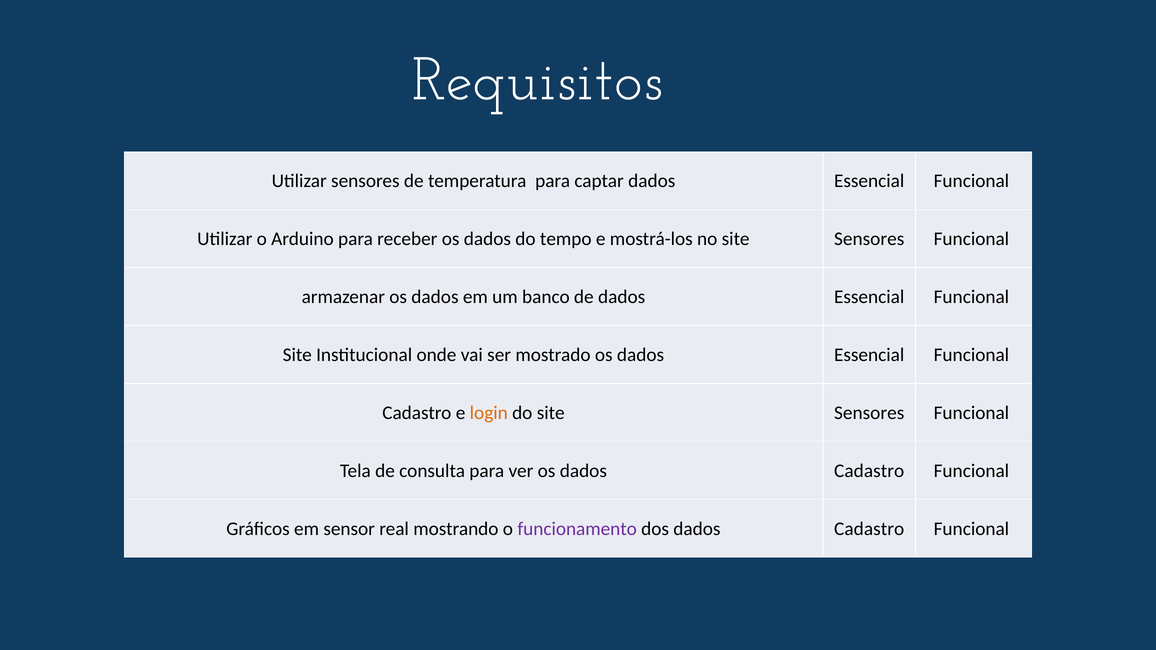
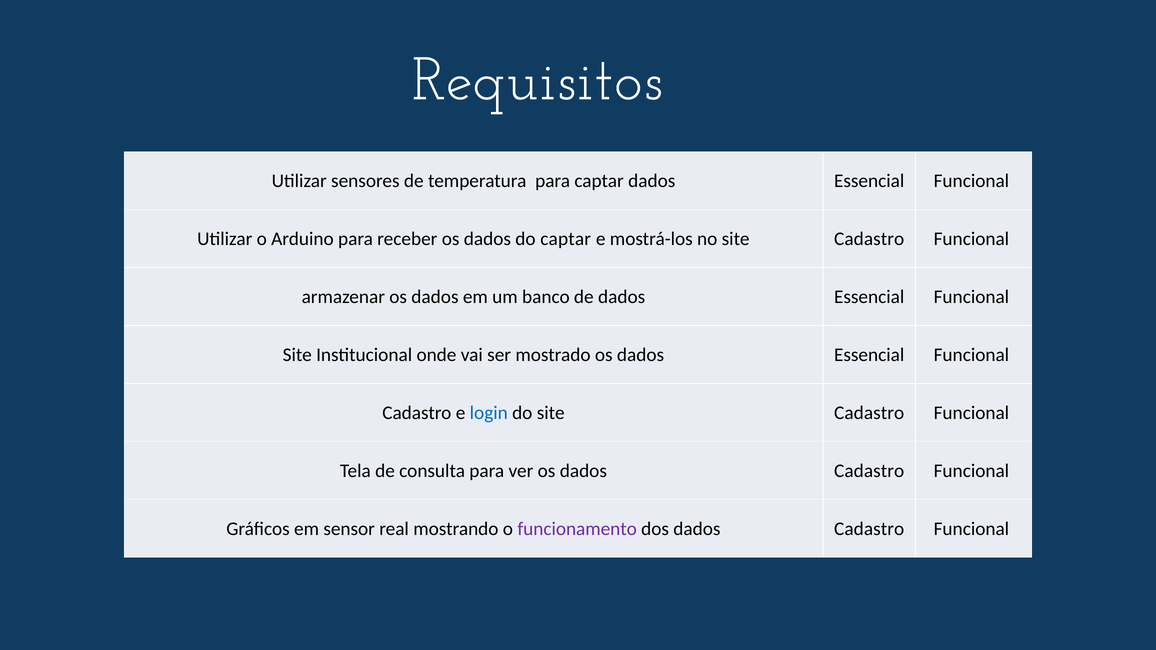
do tempo: tempo -> captar (566, 239)
no site Sensores: Sensores -> Cadastro (869, 239)
login colour: orange -> blue (489, 413)
do site Sensores: Sensores -> Cadastro (869, 413)
